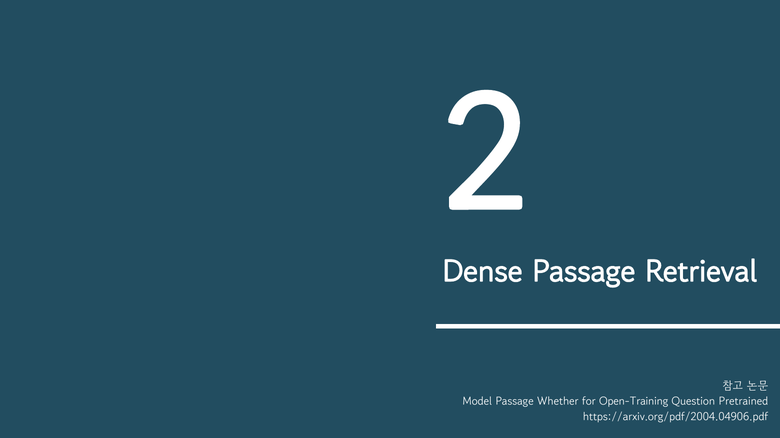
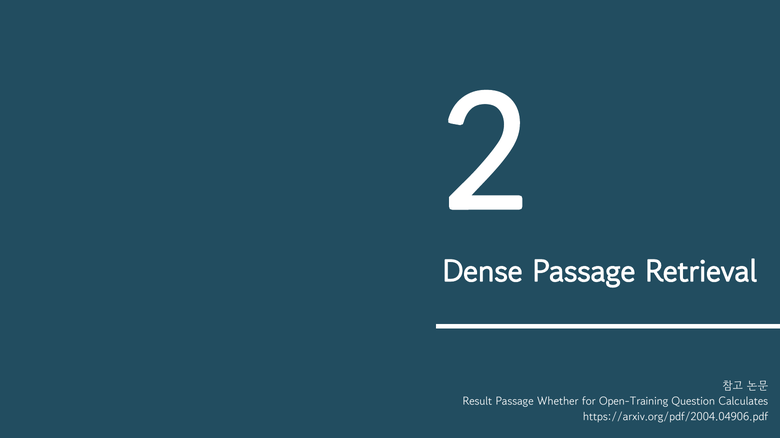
Model: Model -> Result (477, 403)
Pretrained: Pretrained -> Calculates (743, 403)
